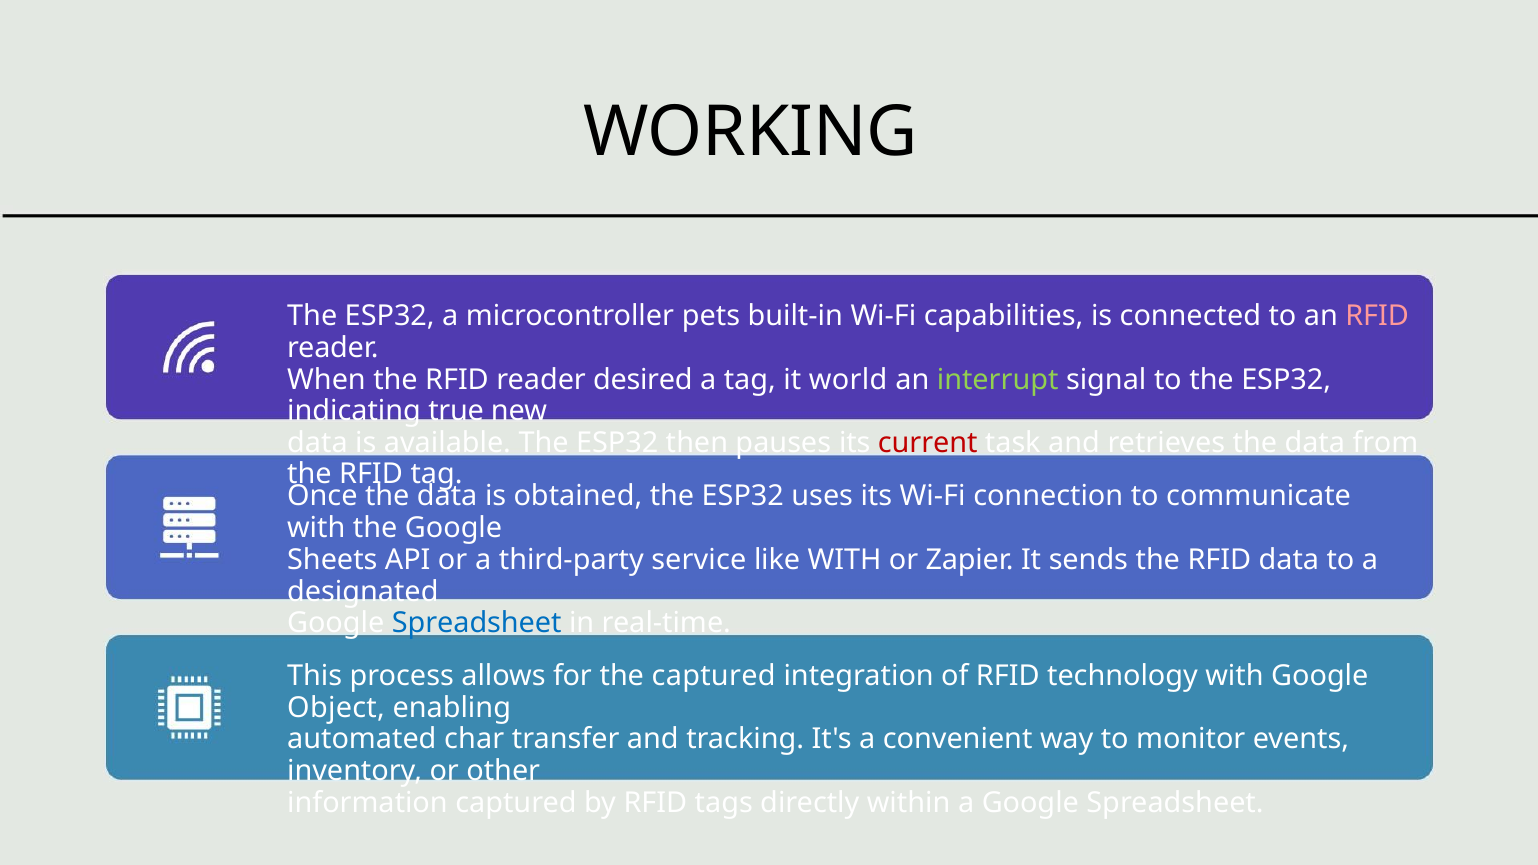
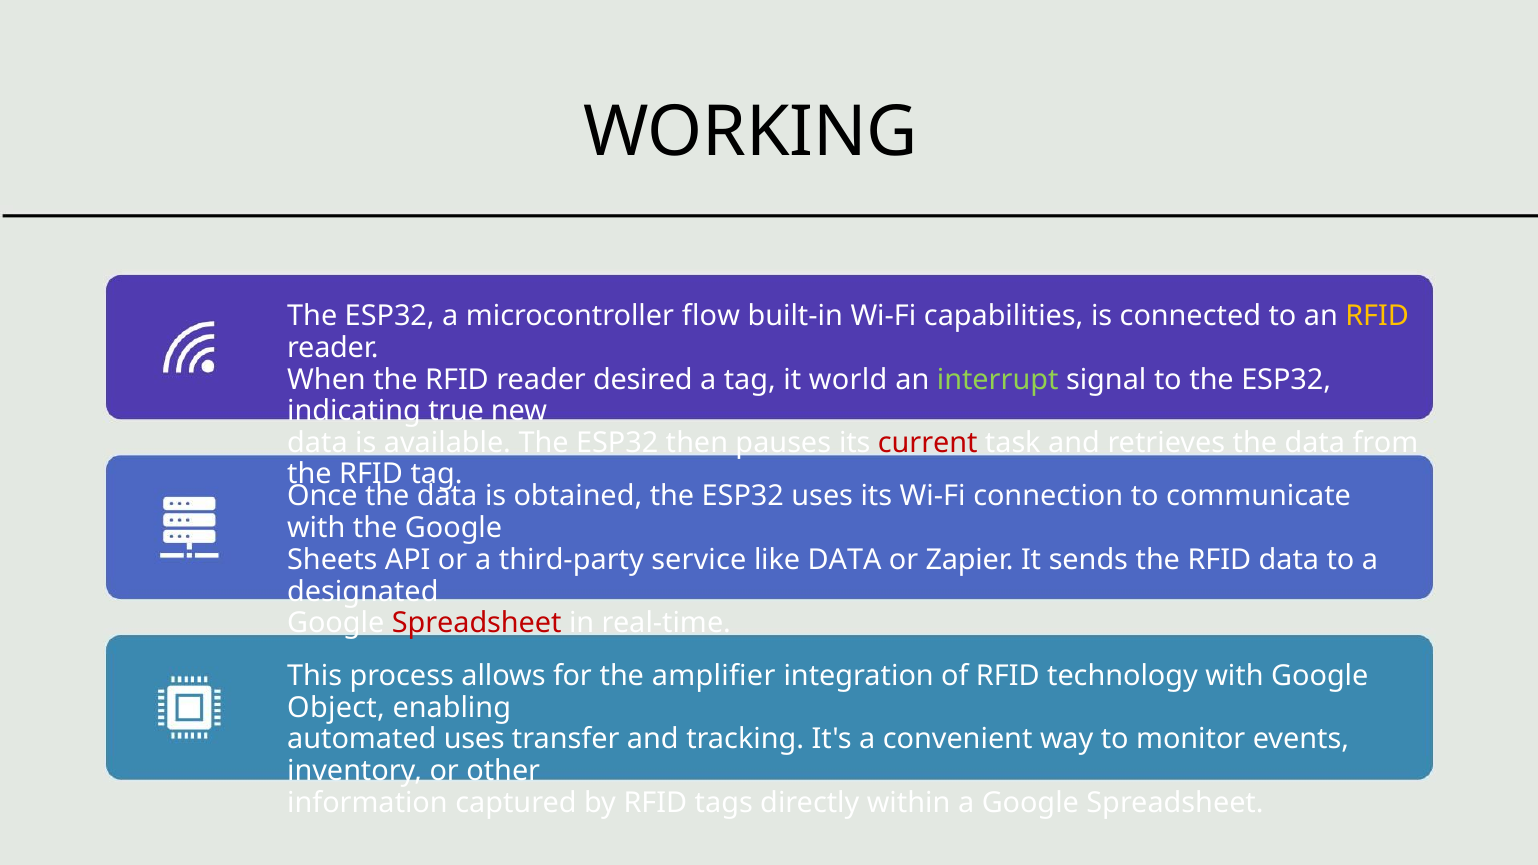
pets: pets -> flow (711, 316)
RFID colour: pink -> yellow (1377, 316)
like WITH: WITH -> DATA (845, 561)
Spreadsheet colour: blue -> red (477, 623)
the captured: captured -> amplifier (714, 676)
automated char: char -> uses (474, 740)
